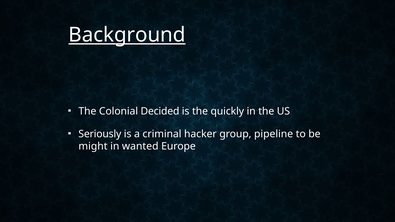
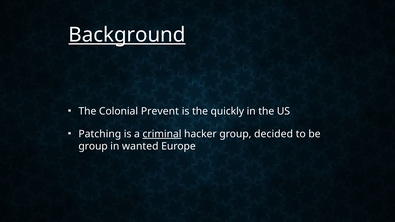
Decided: Decided -> Prevent (160, 111)
Seriously: Seriously -> Patching (100, 134)
criminal underline: none -> present (162, 134)
pipeline: pipeline -> decided (274, 134)
might: might -> group (93, 146)
